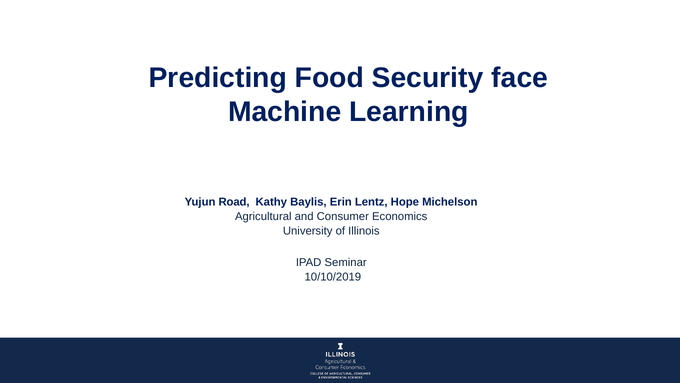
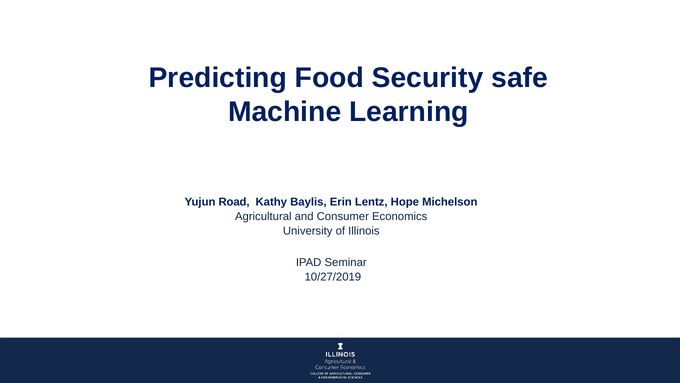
face: face -> safe (520, 78)
10/10/2019: 10/10/2019 -> 10/27/2019 (333, 277)
